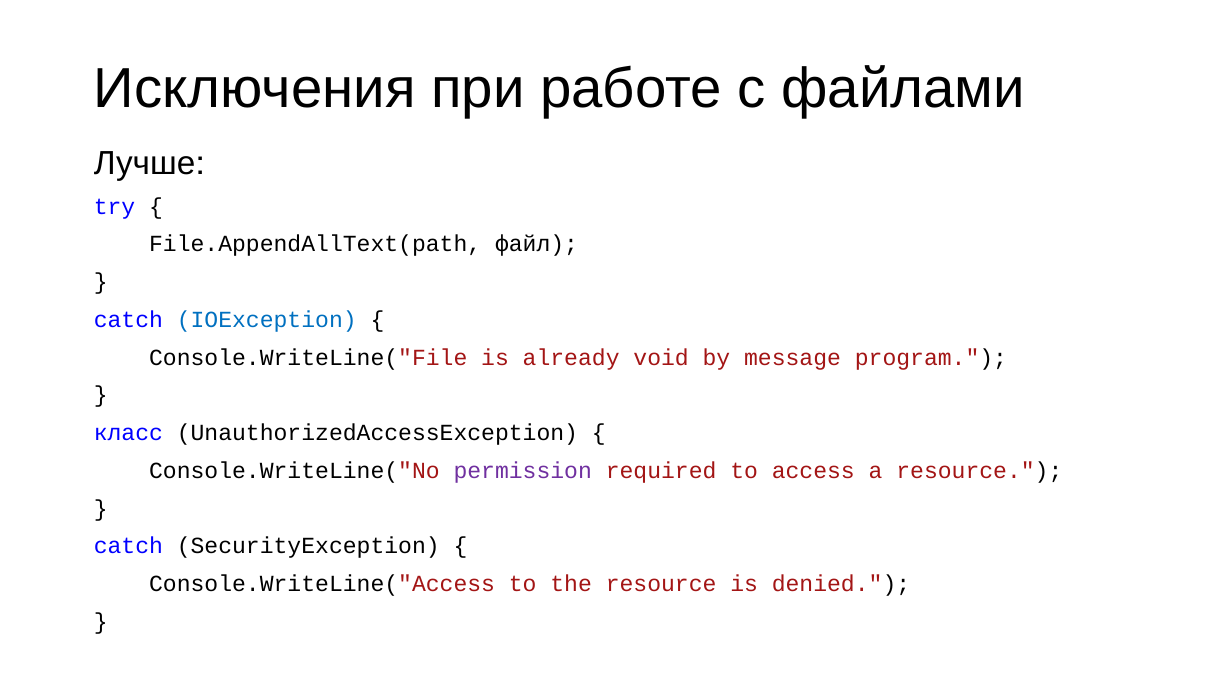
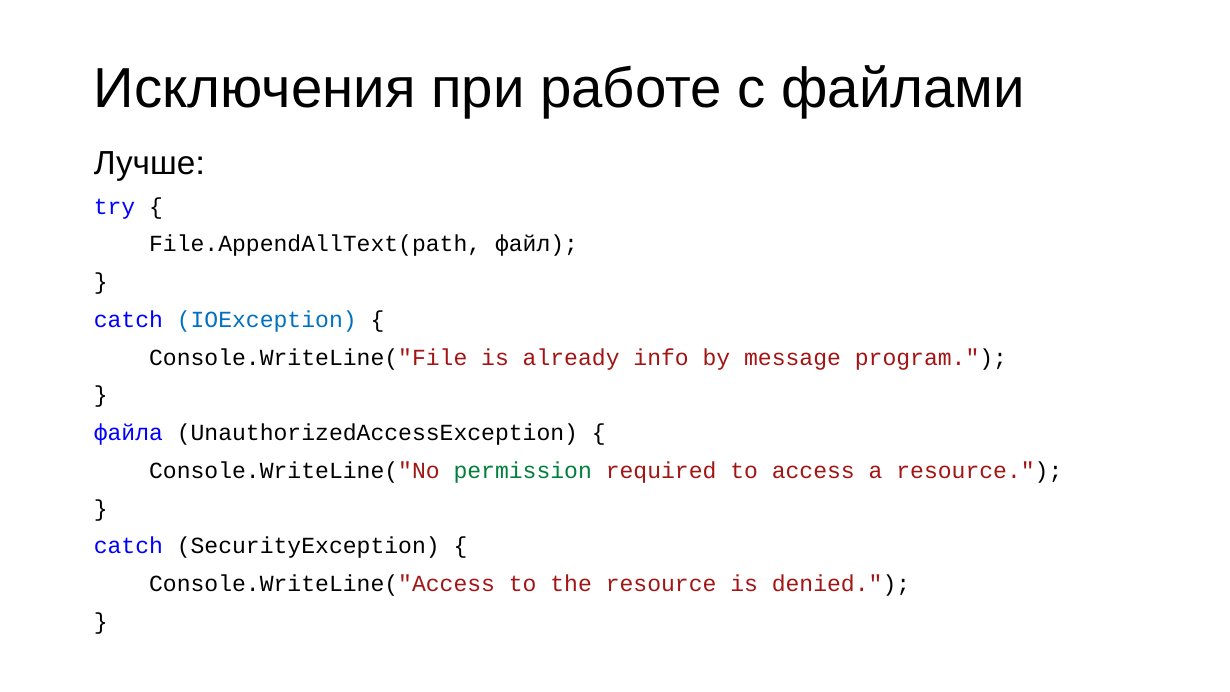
void: void -> info (661, 357)
класс: класс -> файла (128, 433)
permission colour: purple -> green (523, 471)
